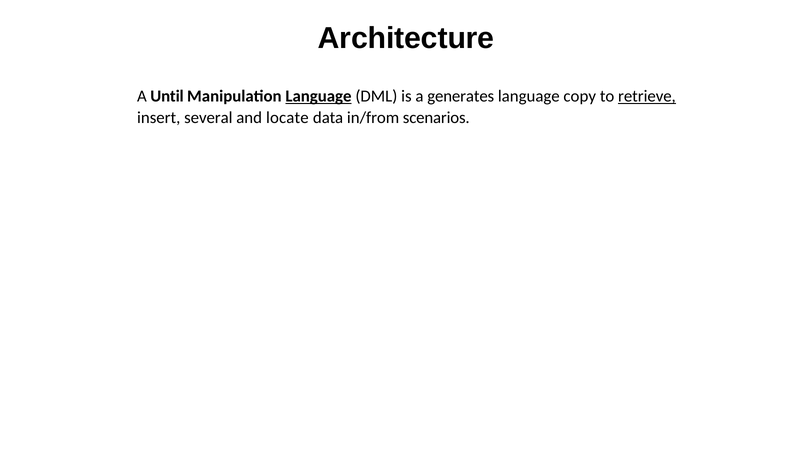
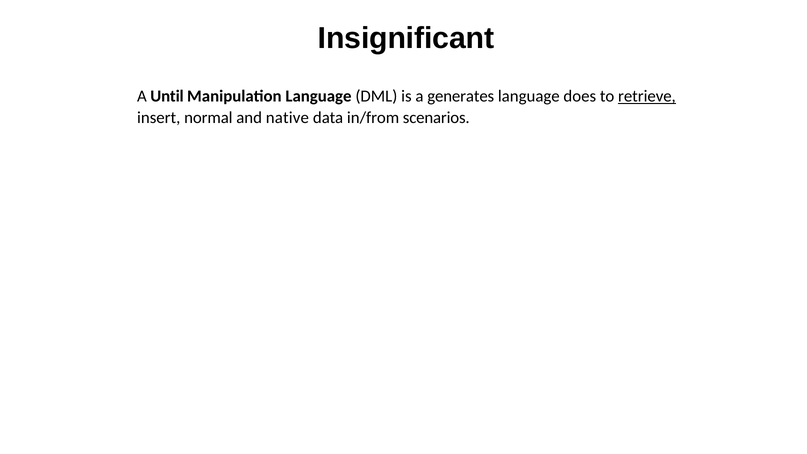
Architecture: Architecture -> Insignificant (406, 38)
Language underline: present -> none (318, 96)
copy: copy -> does (580, 96)
several: several -> normal (208, 118)
locate: locate -> native (287, 118)
